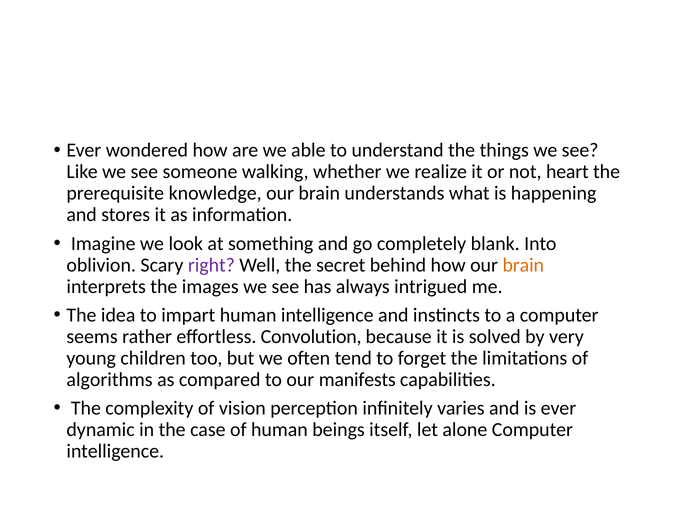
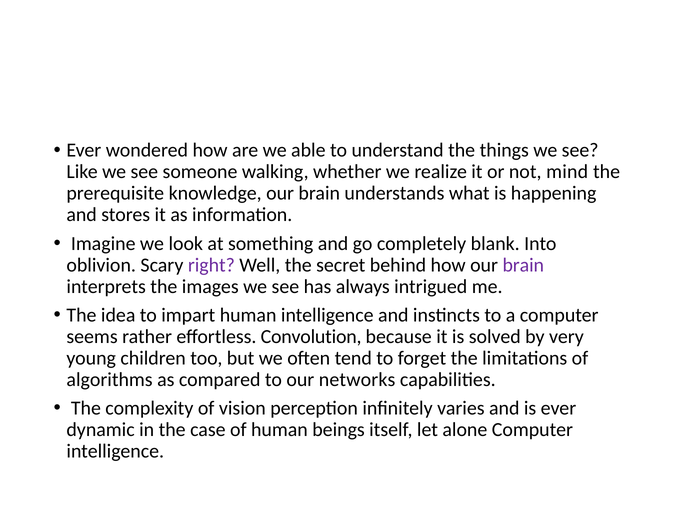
heart: heart -> mind (567, 172)
brain colour: orange -> purple (523, 265)
manifests: manifests -> networks (357, 379)
